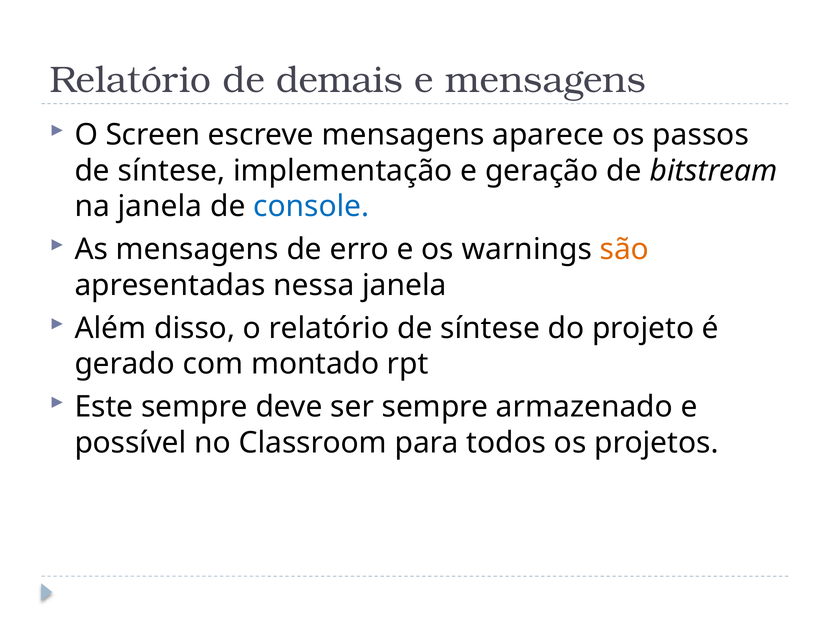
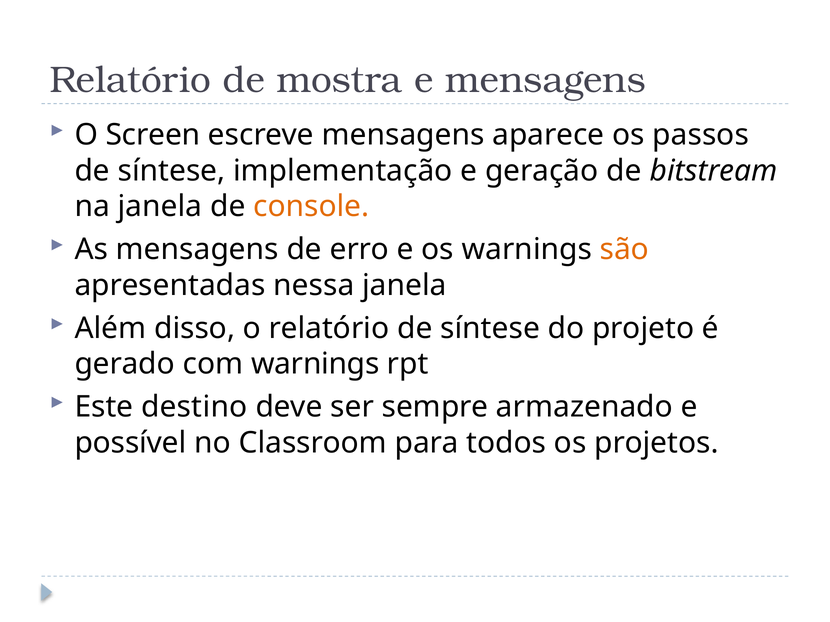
demais: demais -> mostra (339, 80)
console colour: blue -> orange (311, 207)
com montado: montado -> warnings (315, 364)
Este sempre: sempre -> destino (194, 407)
